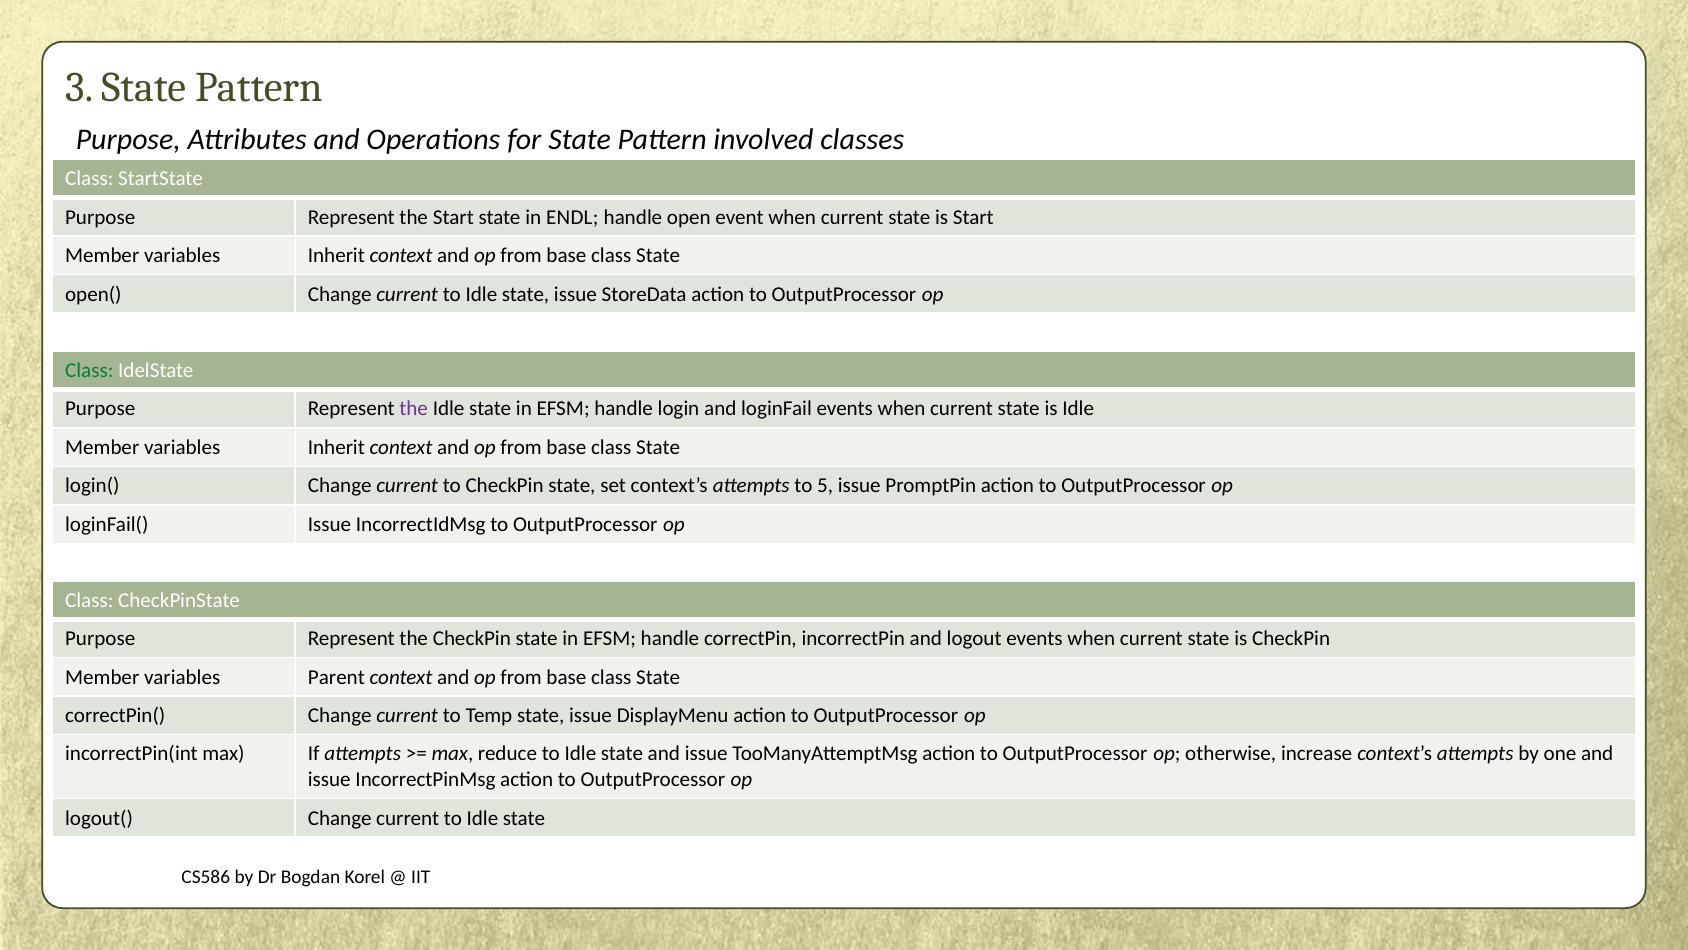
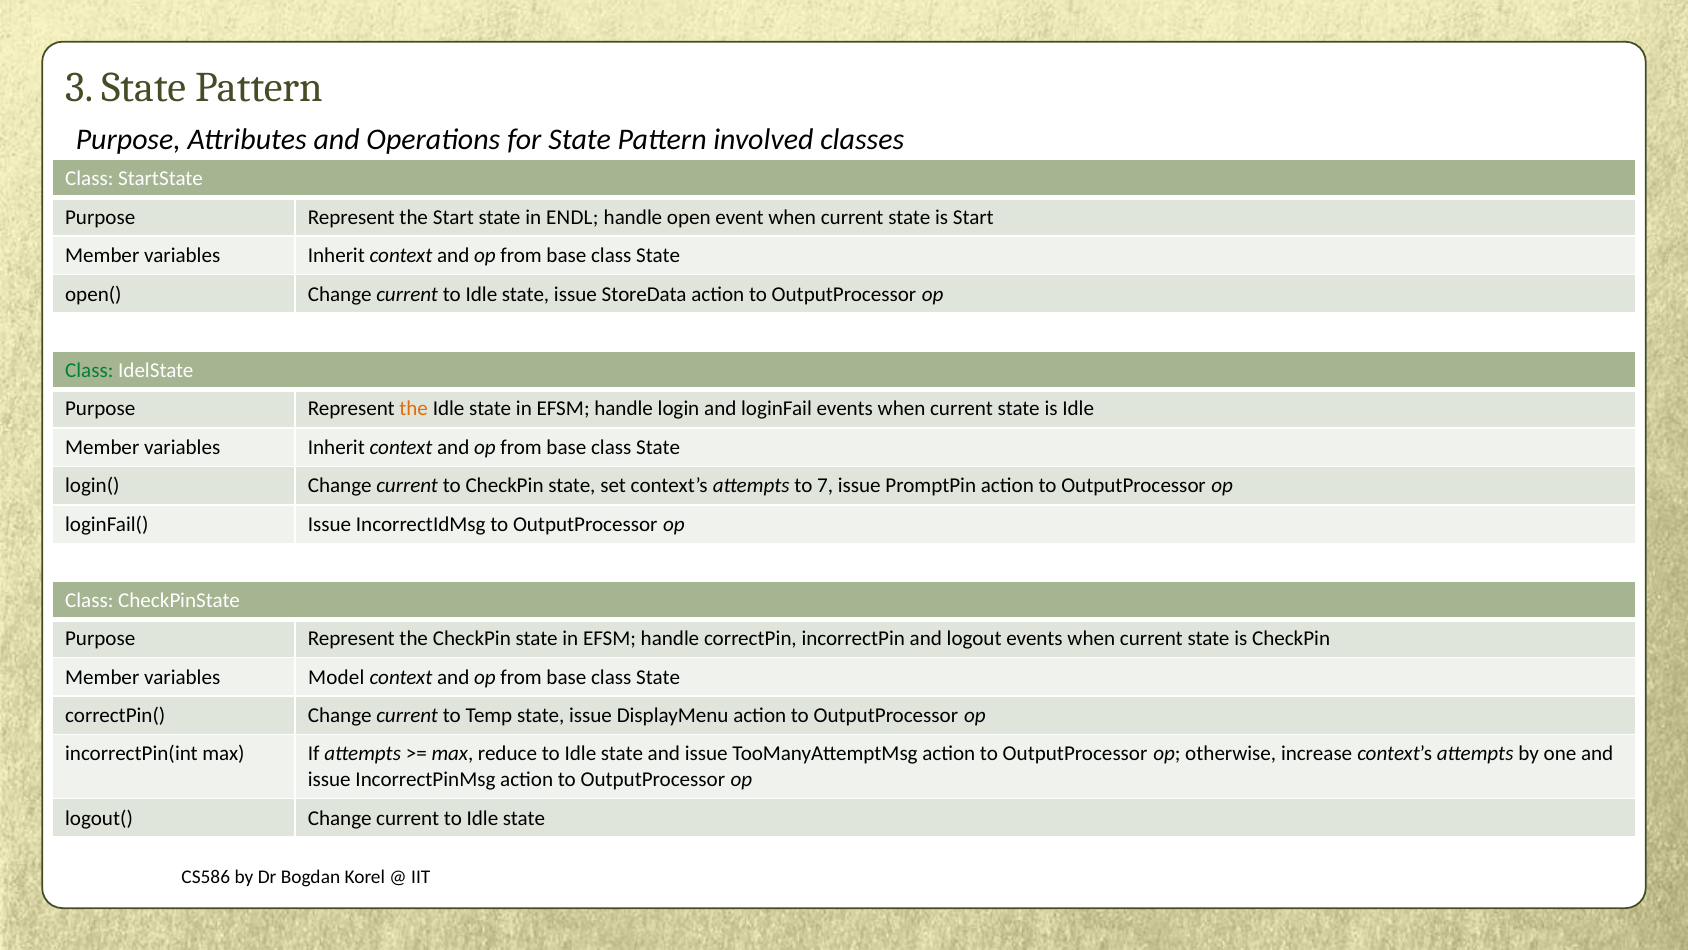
the colour: purple -> orange (414, 409)
5: 5 -> 7 (825, 486)
Parent: Parent -> Model (336, 677)
